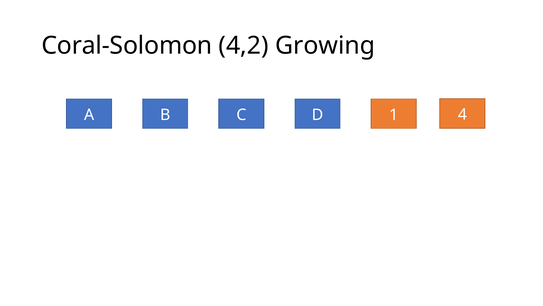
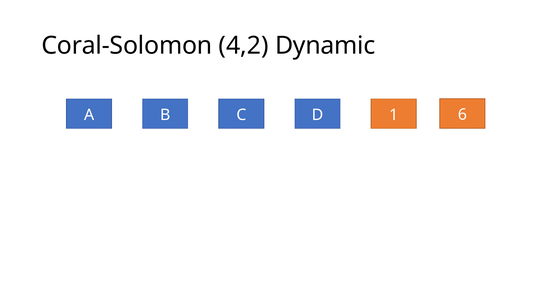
Growing: Growing -> Dynamic (325, 46)
4: 4 -> 6 (462, 114)
